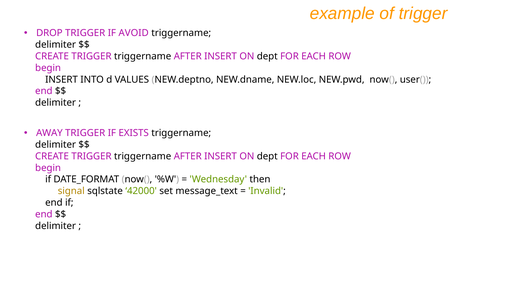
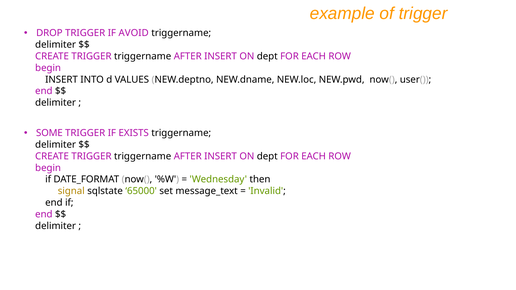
AWAY: AWAY -> SOME (49, 133)
42000: 42000 -> 65000 (141, 191)
